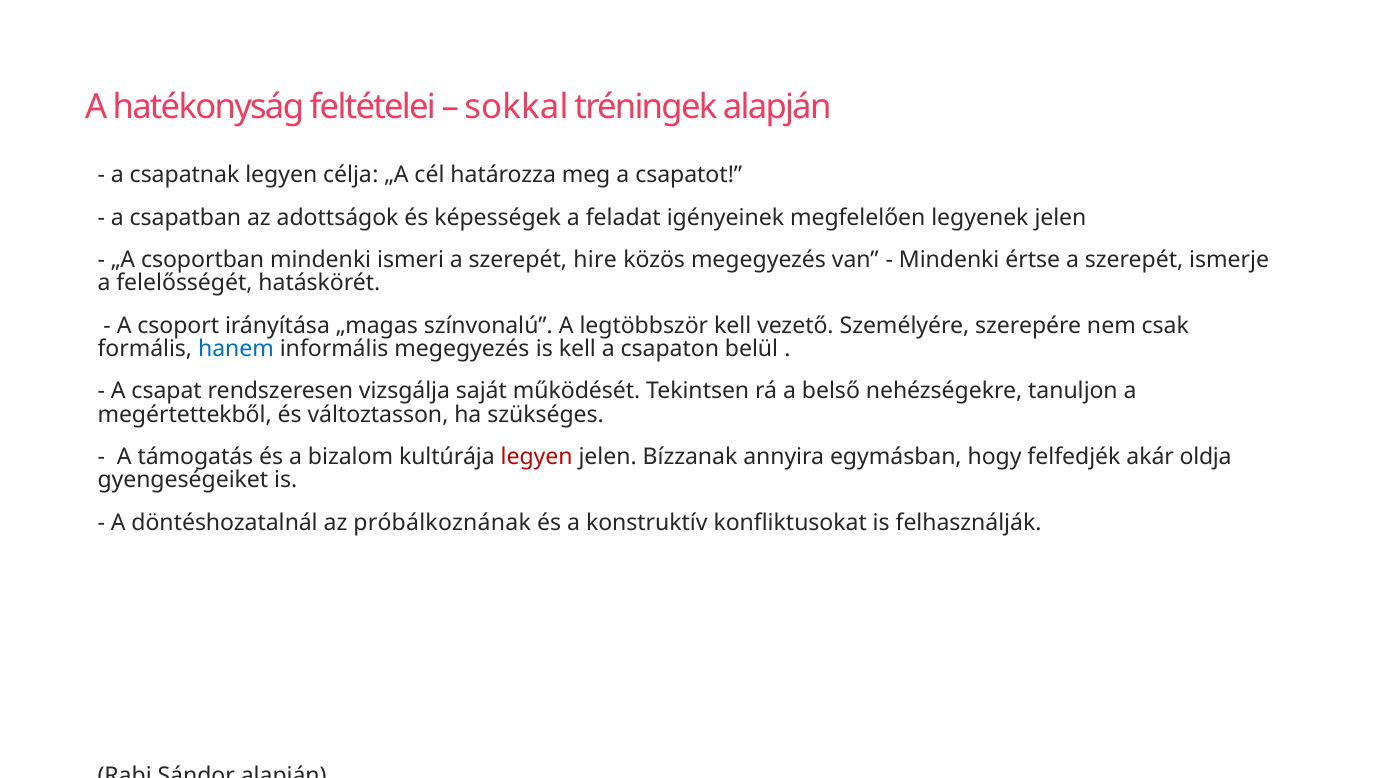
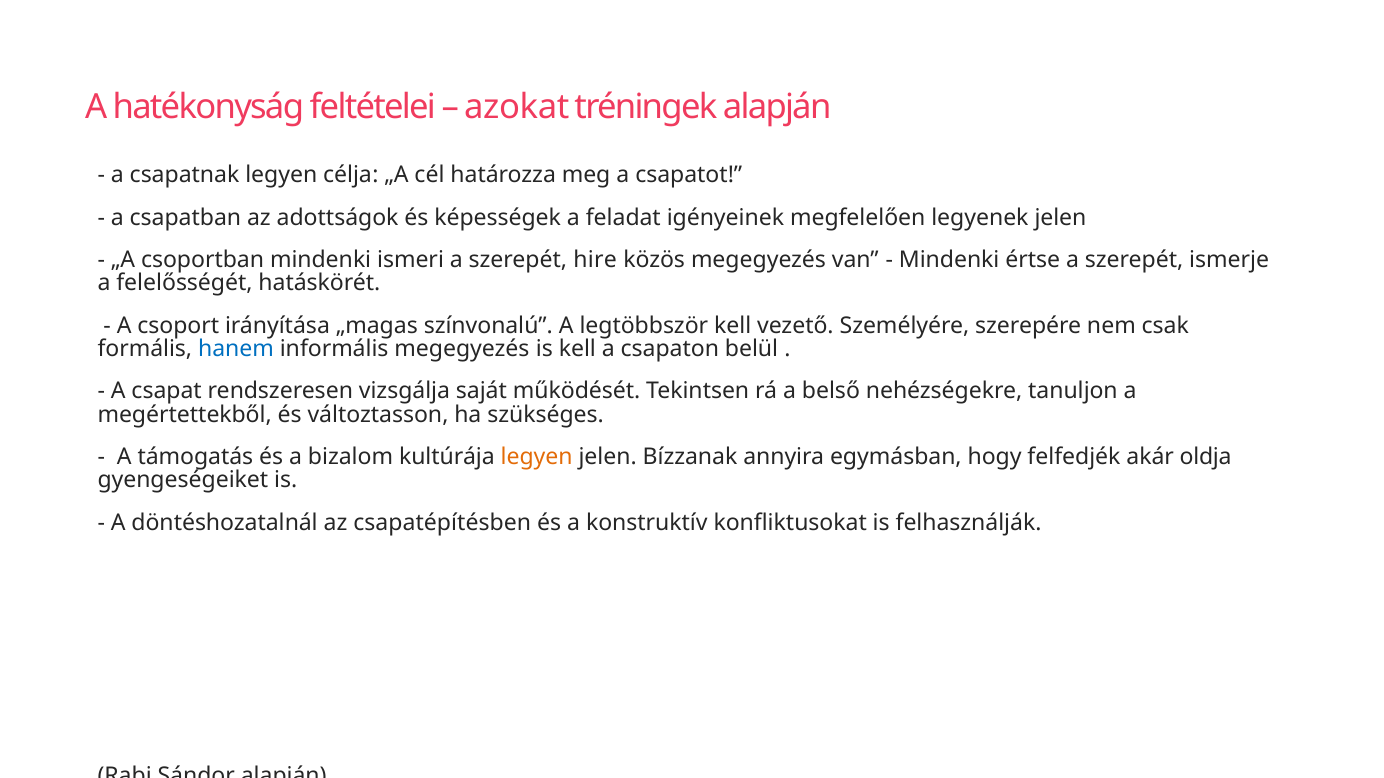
sokkal: sokkal -> azokat (517, 107)
legyen colour: red -> orange (537, 457)
próbálkoznának: próbálkoznának -> csapatépítésben (442, 523)
